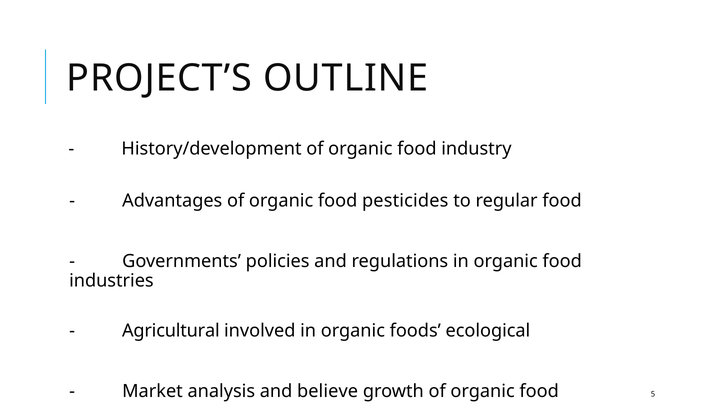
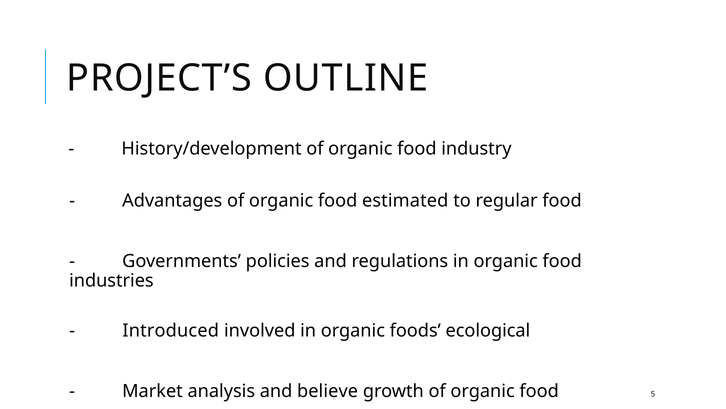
pesticides: pesticides -> estimated (405, 201)
Agricultural: Agricultural -> Introduced (171, 330)
